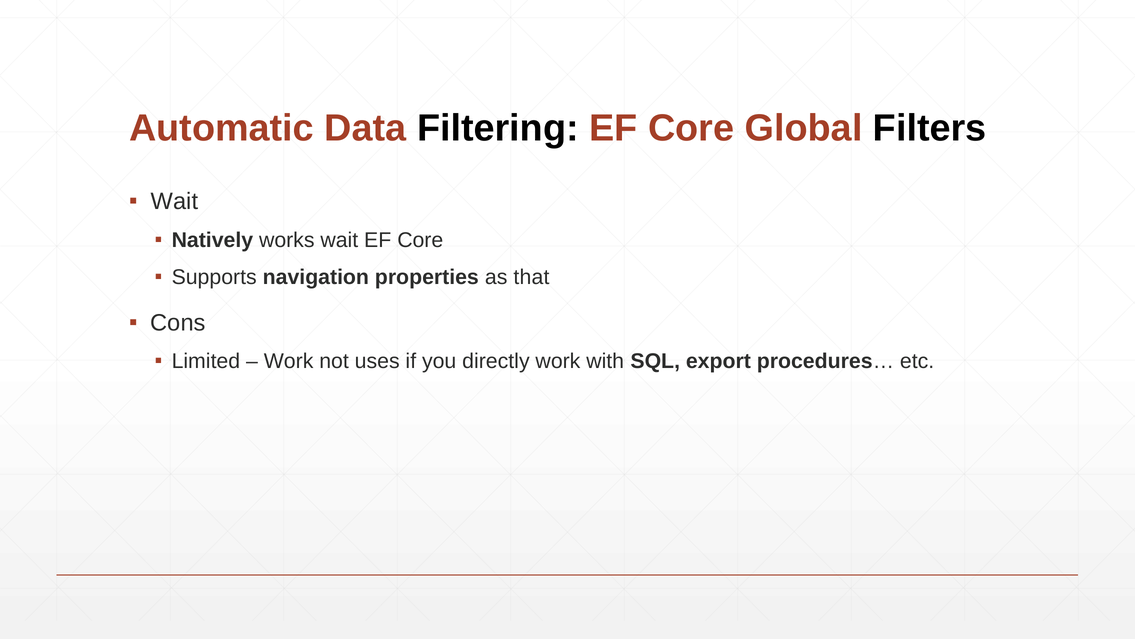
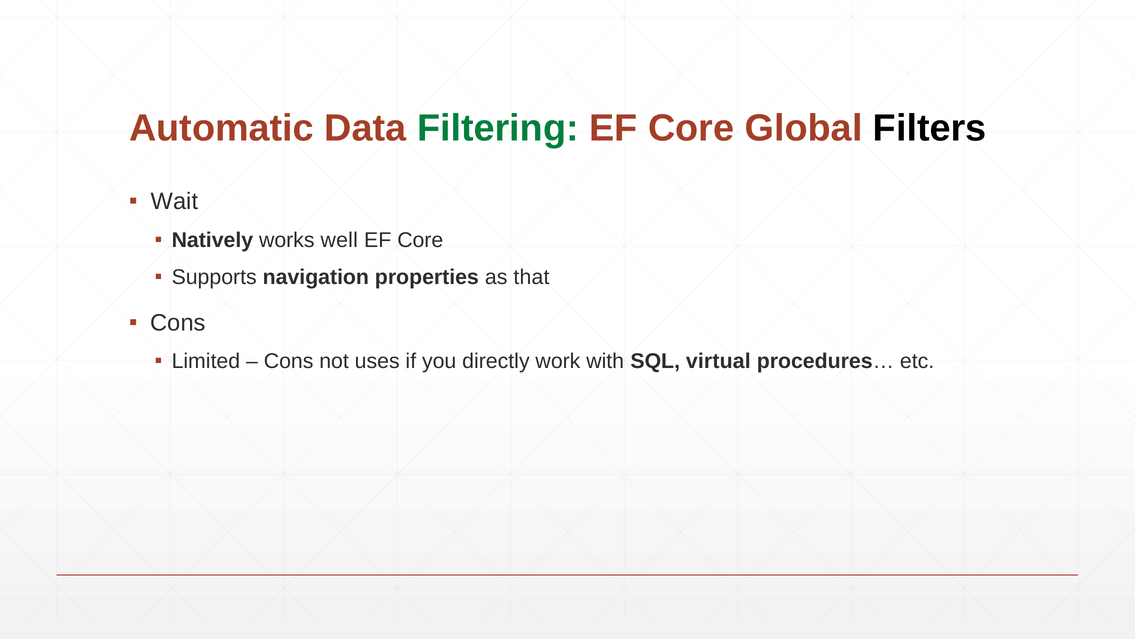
Filtering colour: black -> green (498, 128)
works wait: wait -> well (339, 240)
Work: Work -> Cons (289, 361)
export: export -> virtual (718, 361)
